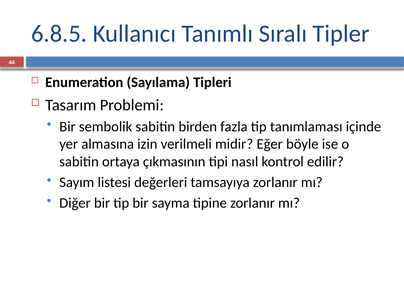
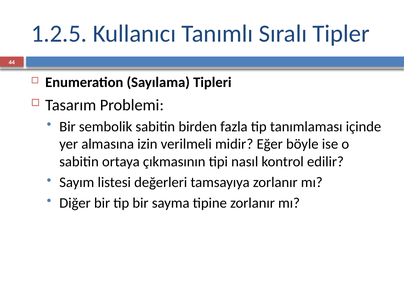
6.8.5: 6.8.5 -> 1.2.5 (59, 34)
